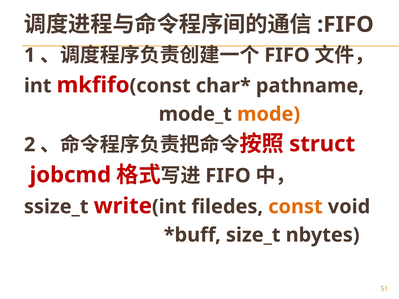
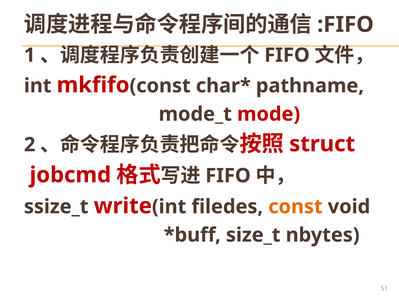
mode colour: orange -> red (269, 114)
